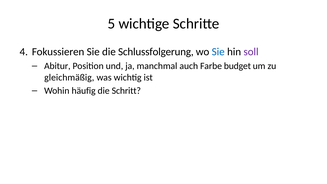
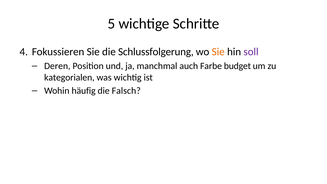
Sie colour: blue -> orange (218, 52)
Abitur: Abitur -> Deren (57, 66)
gleichmäßig: gleichmäßig -> kategorialen (69, 77)
Schritt: Schritt -> Falsch (126, 91)
